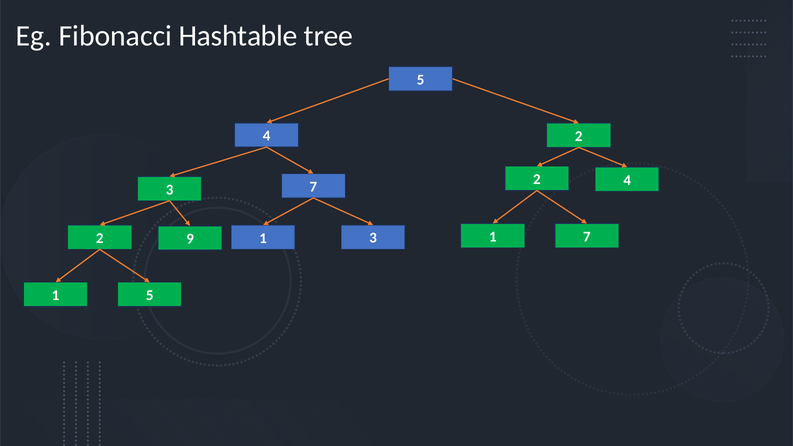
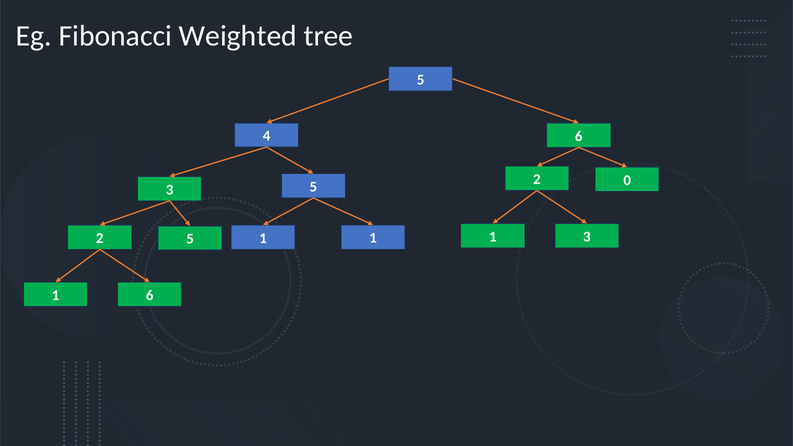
Hashtable: Hashtable -> Weighted (238, 36)
4 2: 2 -> 6 (579, 136)
2 4: 4 -> 0 (627, 180)
3 7: 7 -> 5 (313, 187)
1 7: 7 -> 3 (587, 237)
2 9: 9 -> 5 (190, 239)
1 3: 3 -> 1 (373, 238)
1 5: 5 -> 6 (150, 296)
